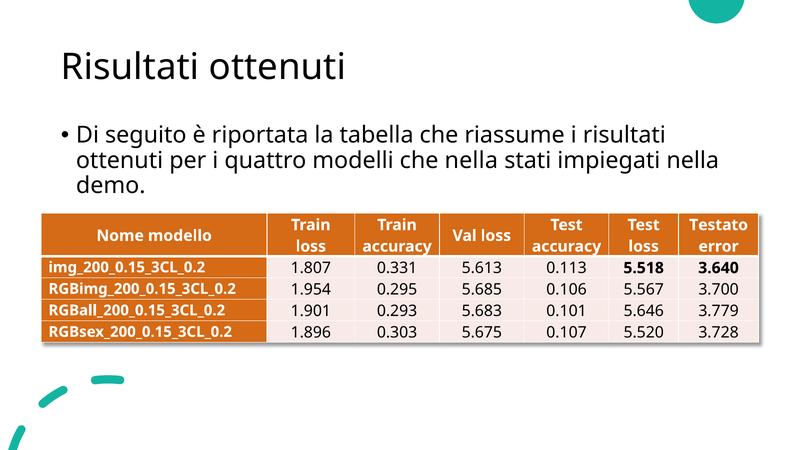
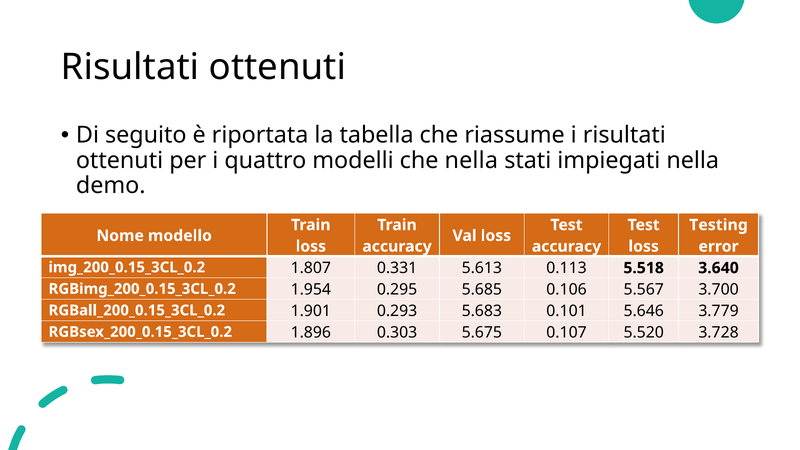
Testato: Testato -> Testing (719, 225)
